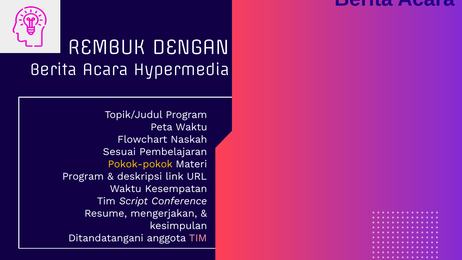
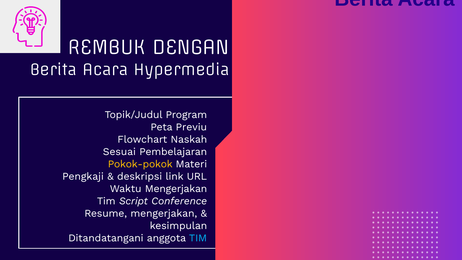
Peta Waktu: Waktu -> Previu (191, 127)
Program: Program -> Pengkaji (83, 176)
Waktu Kesempatan: Kesempatan -> Mengerjakan (176, 189)
TIM colour: pink -> light blue (198, 238)
